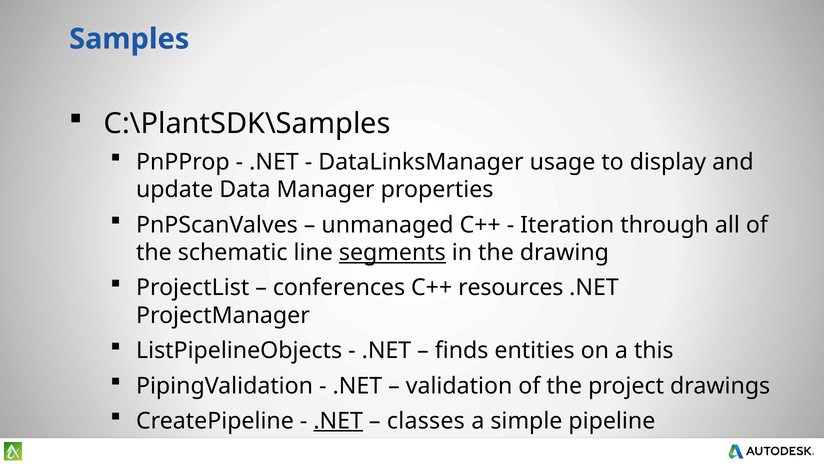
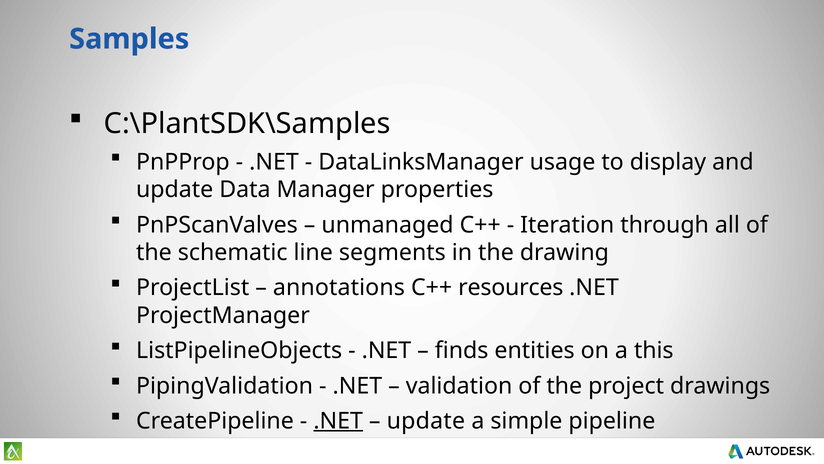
segments underline: present -> none (392, 252)
conferences: conferences -> annotations (339, 288)
classes: classes -> update (426, 420)
